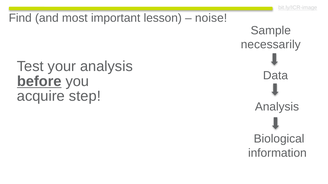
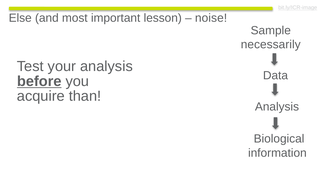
Find: Find -> Else (20, 18)
step: step -> than (85, 96)
